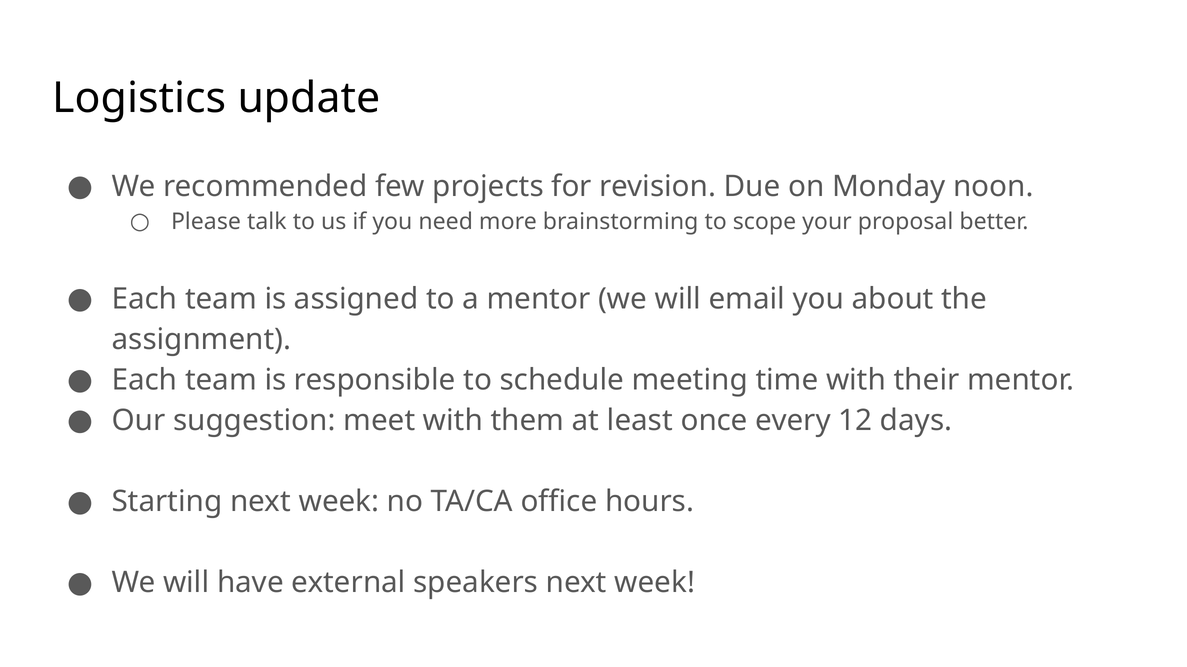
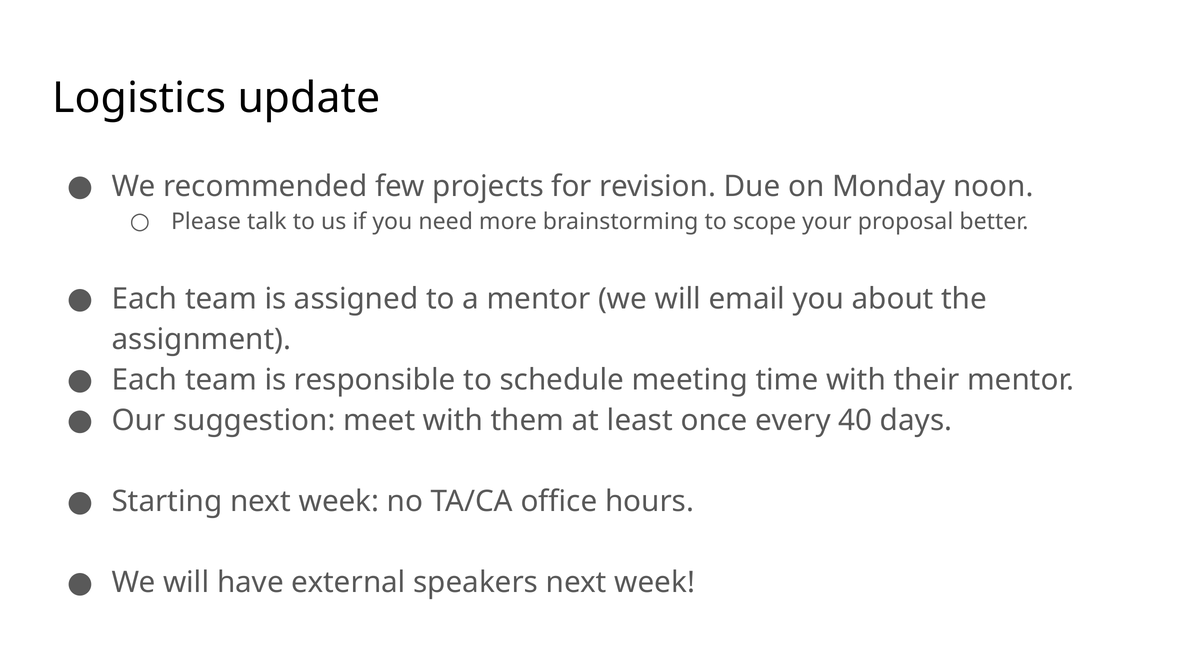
12: 12 -> 40 (855, 421)
